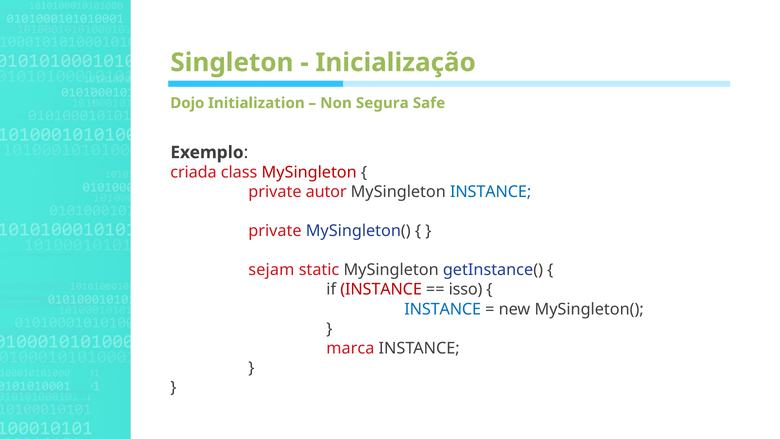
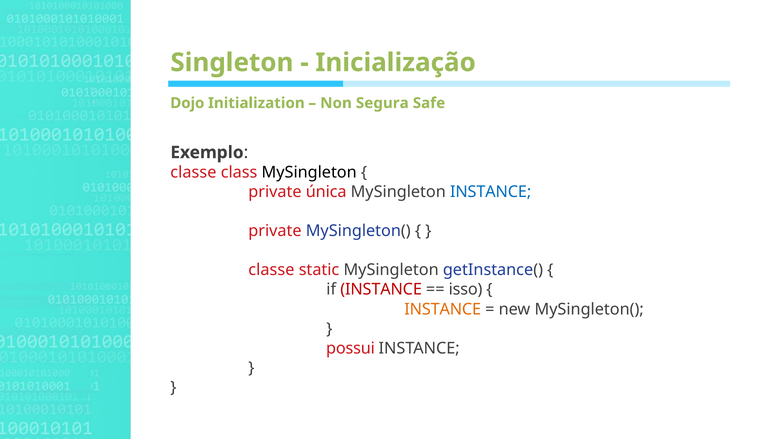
criada: criada -> classe (193, 172)
MySingleton colour: red -> black (309, 172)
autor: autor -> única (326, 192)
sejam: sejam -> classe (271, 270)
INSTANCE colour: blue -> orange (443, 309)
marca: marca -> possui (350, 348)
